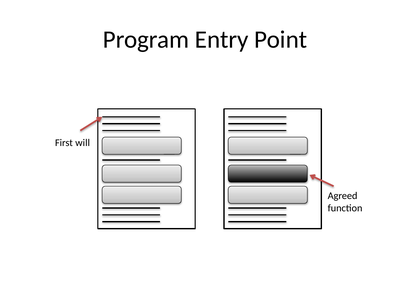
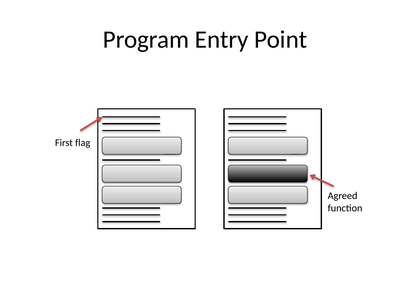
will: will -> flag (83, 143)
